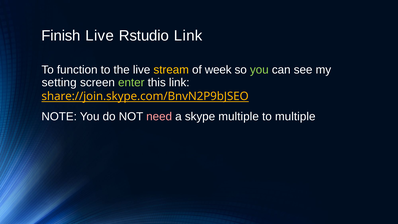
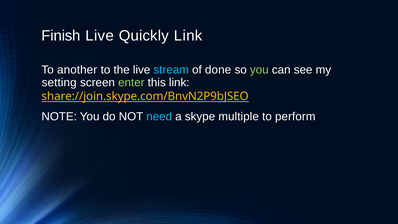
Rstudio: Rstudio -> Quickly (144, 36)
function: function -> another (77, 70)
stream colour: yellow -> light blue (171, 70)
week: week -> done (218, 70)
need colour: pink -> light blue (159, 117)
to multiple: multiple -> perform (295, 117)
